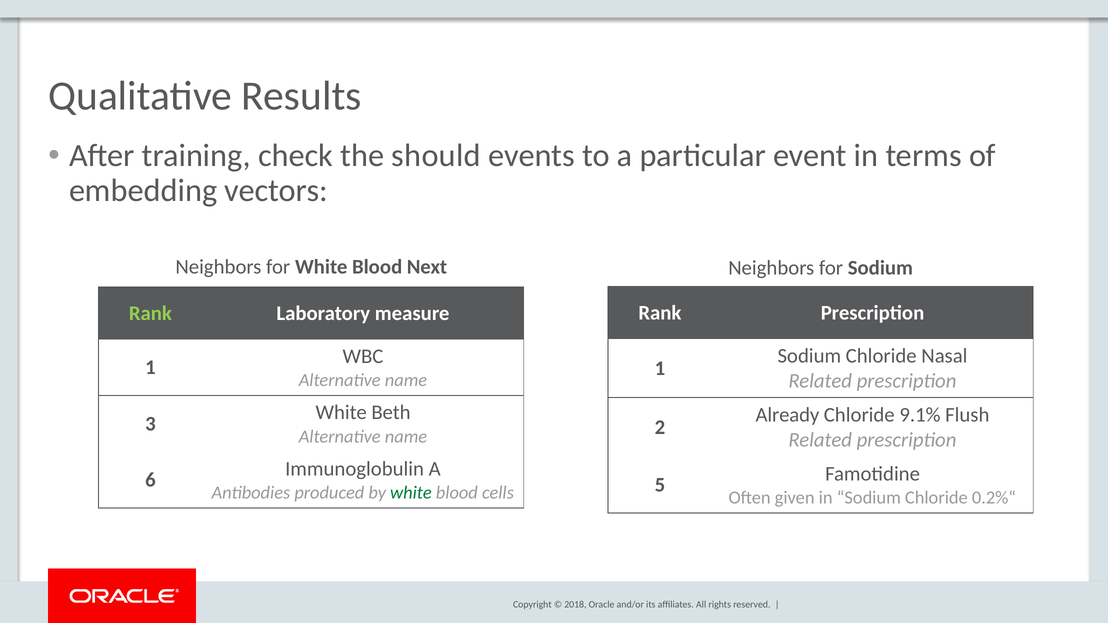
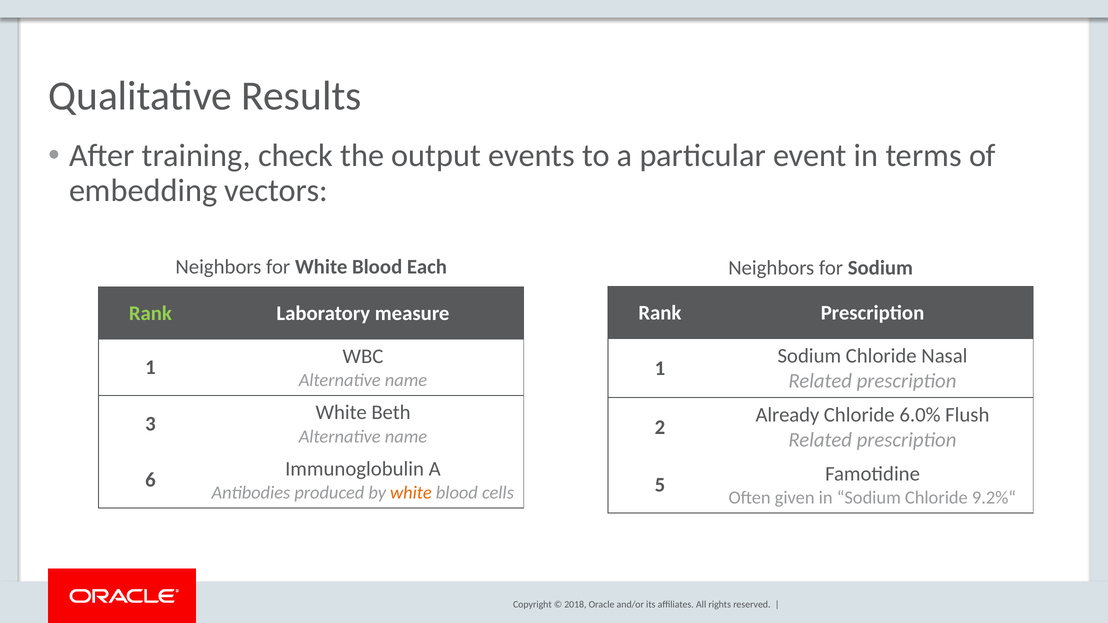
should: should -> output (436, 156)
Next: Next -> Each (427, 267)
9.1%: 9.1% -> 6.0% (920, 415)
white colour: green -> orange (411, 493)
0.2%“: 0.2%“ -> 9.2%“ (994, 498)
